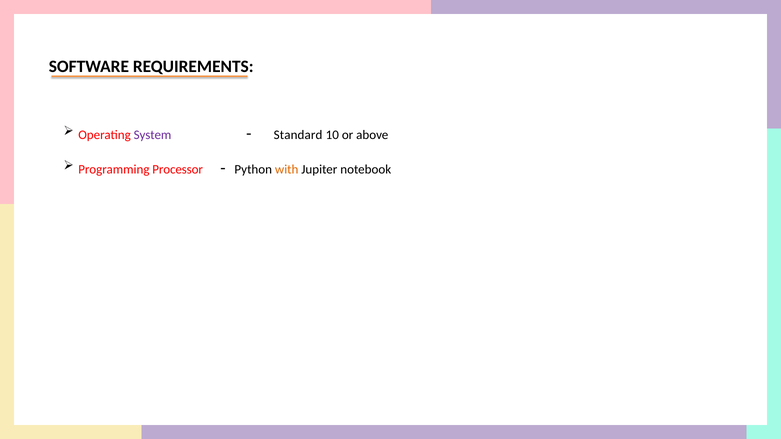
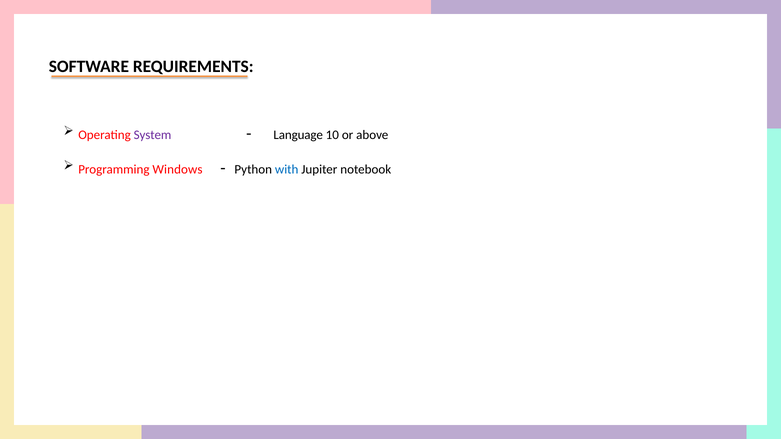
Standard: Standard -> Language (298, 135)
Processor: Processor -> Windows (177, 170)
with colour: orange -> blue (287, 170)
